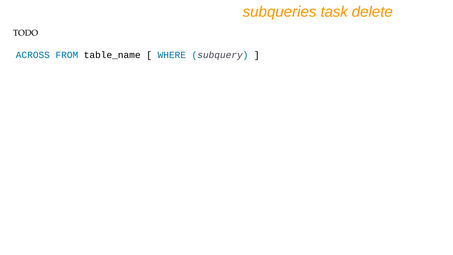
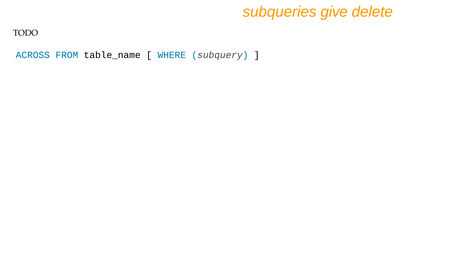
task: task -> give (334, 12)
